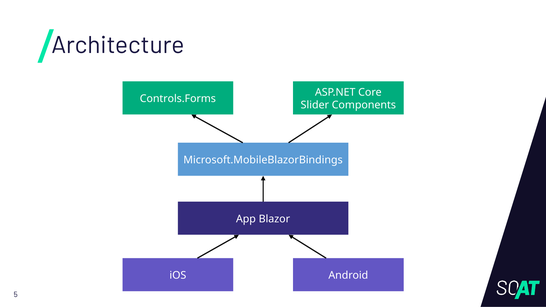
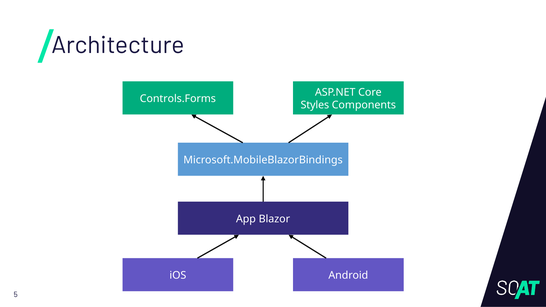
Slider: Slider -> Styles (315, 105)
